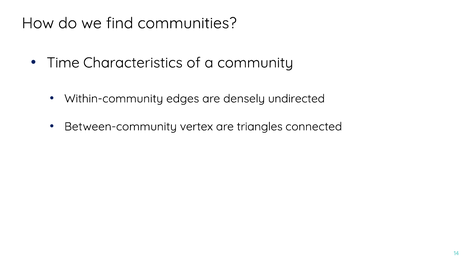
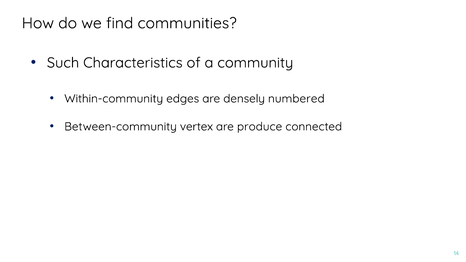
Time: Time -> Such (63, 63)
undirected: undirected -> numbered (296, 99)
triangles: triangles -> produce (260, 127)
